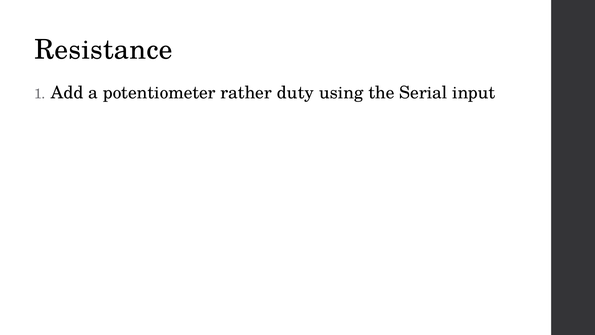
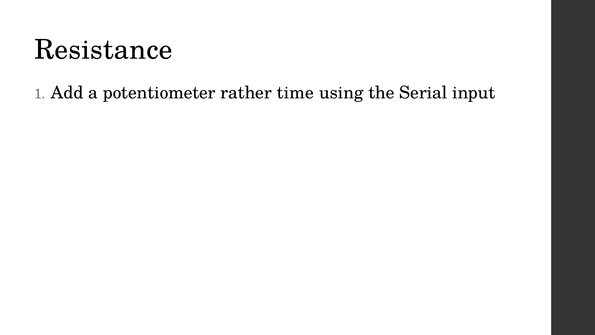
duty: duty -> time (295, 93)
